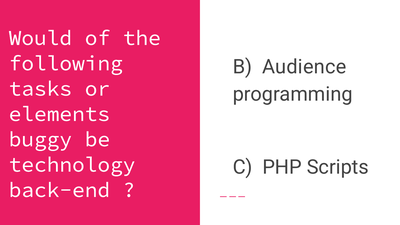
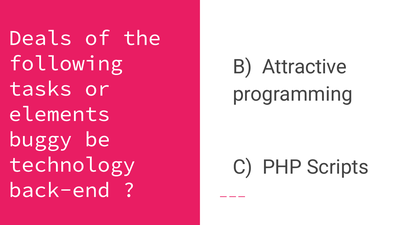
Would: Would -> Deals (40, 38)
Audience: Audience -> Attractive (304, 67)
